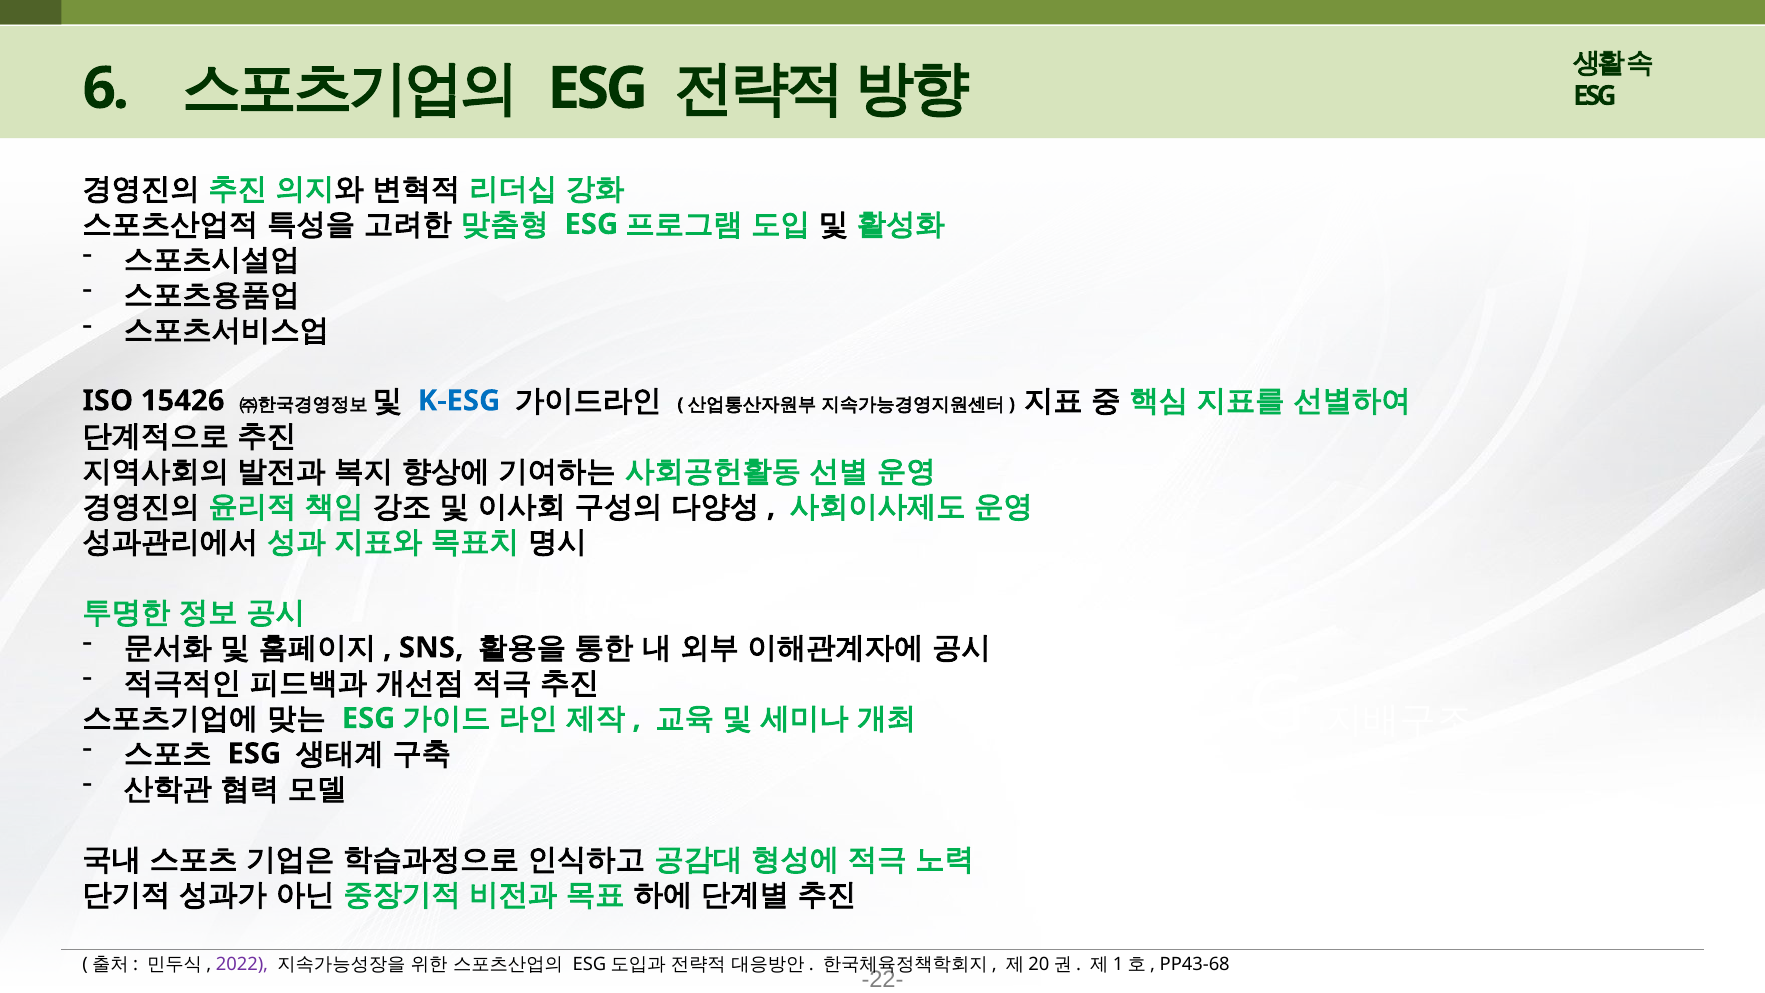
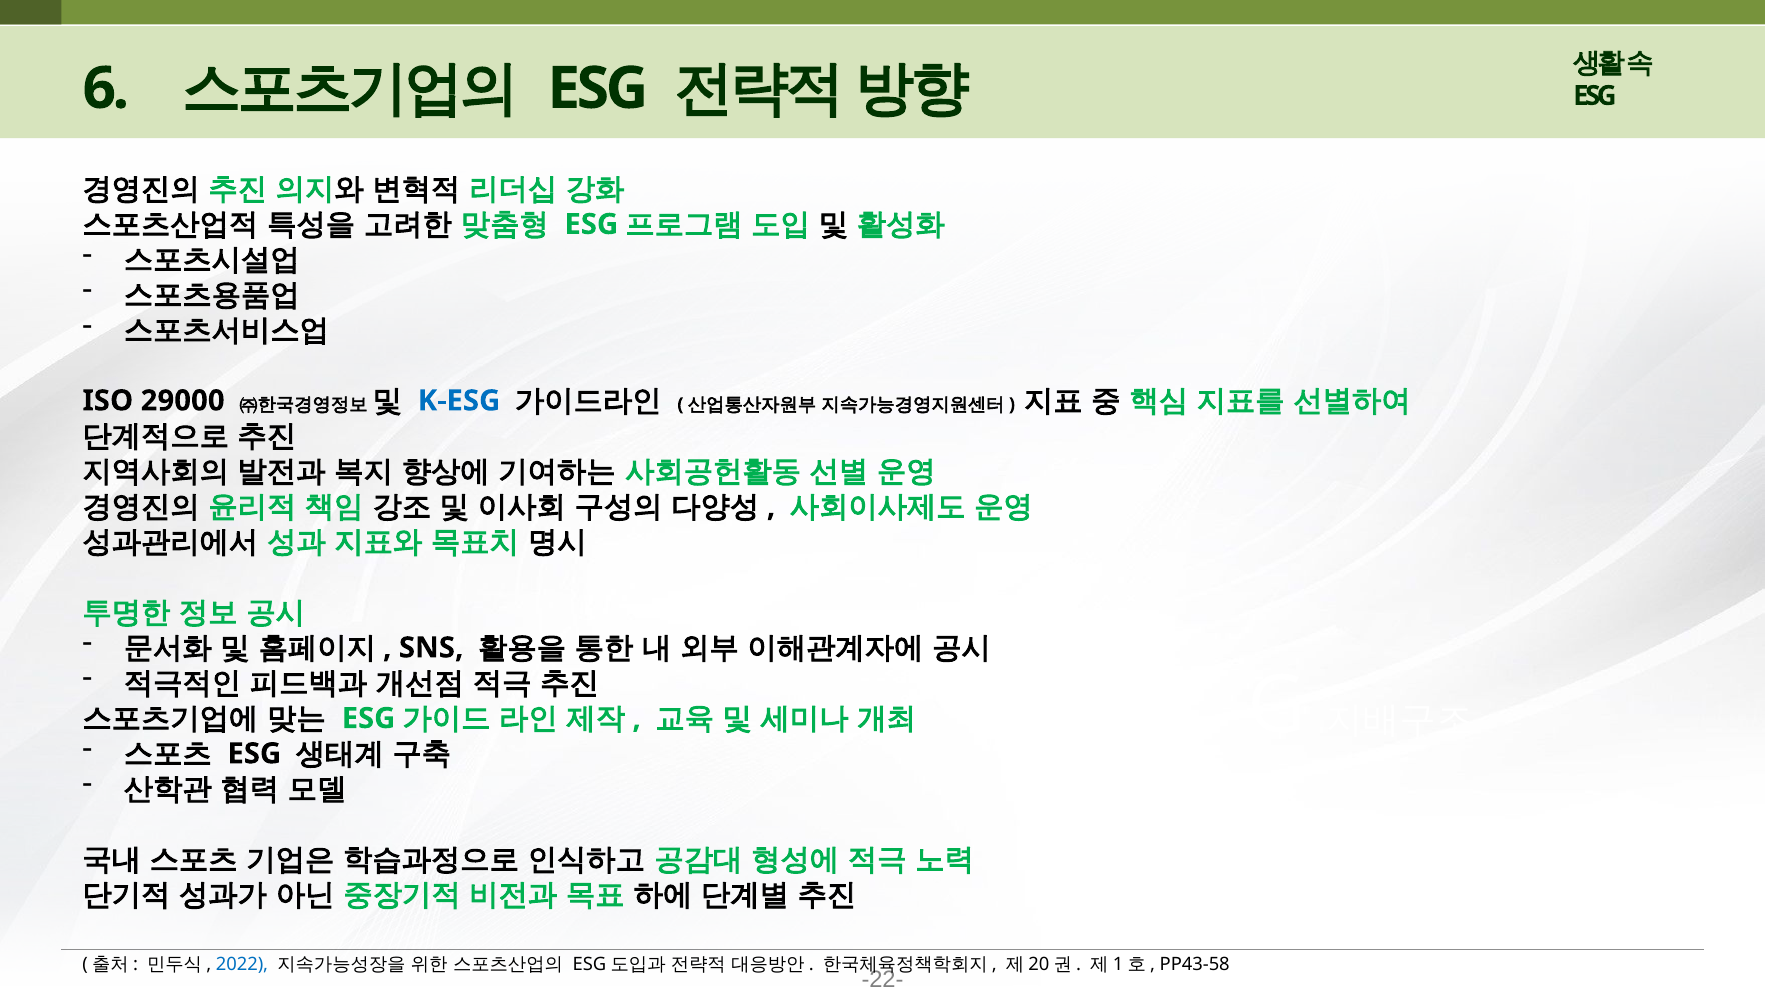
15426: 15426 -> 29000 (183, 401)
2022 colour: purple -> blue (242, 964)
PP43-68: PP43-68 -> PP43-58 (1195, 964)
